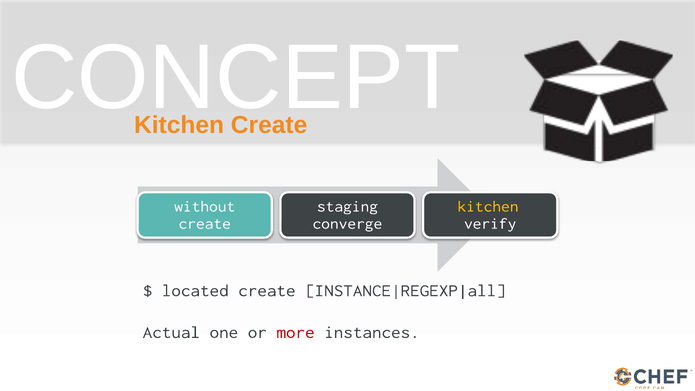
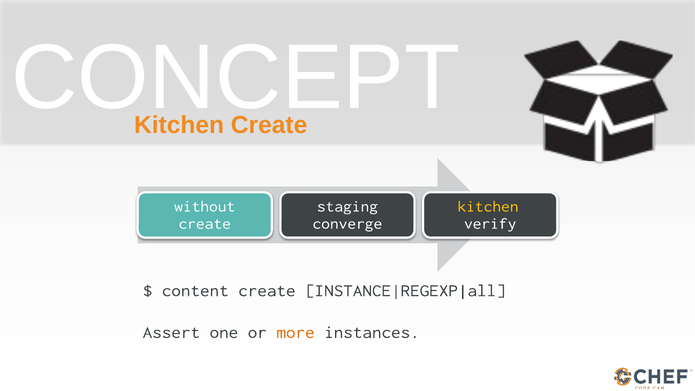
located: located -> content (195, 290)
Actual: Actual -> Assert (171, 332)
more colour: red -> orange (296, 332)
